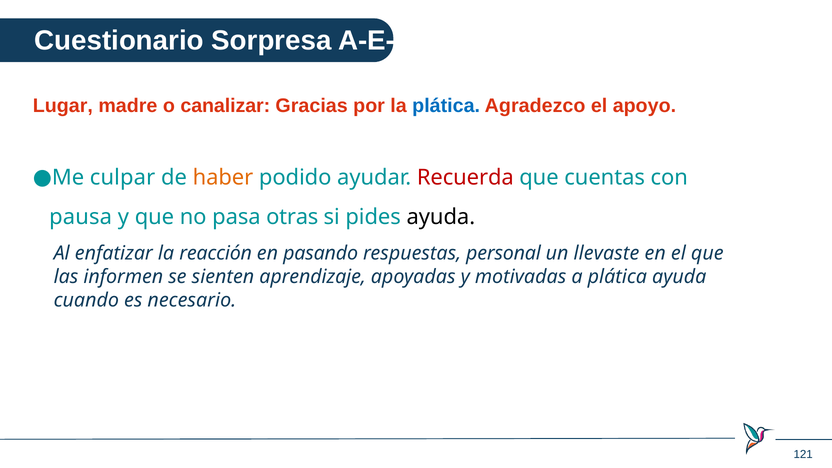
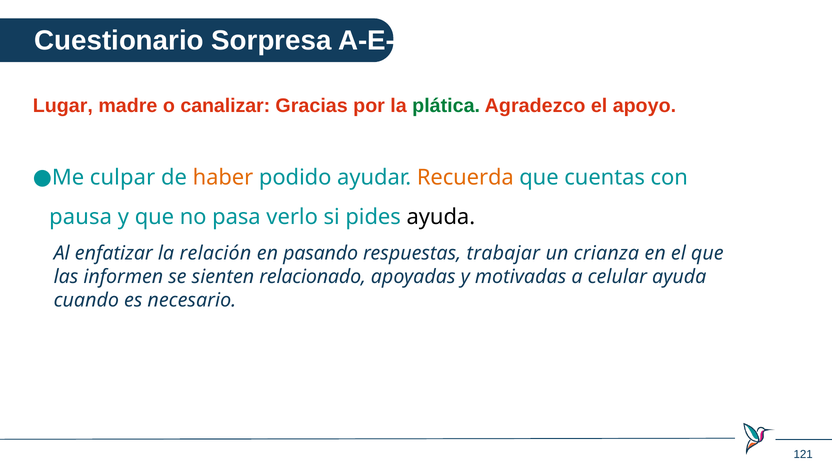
plática colour: blue -> green (446, 106)
Recuerda colour: red -> orange (465, 177)
otras: otras -> verlo (292, 217)
reacción: reacción -> relación (215, 253)
personal: personal -> trabajar (503, 253)
llevaste: llevaste -> crianza (606, 253)
aprendizaje: aprendizaje -> relacionado (313, 277)
a plática: plática -> celular (617, 277)
